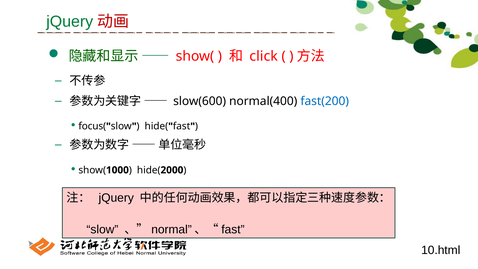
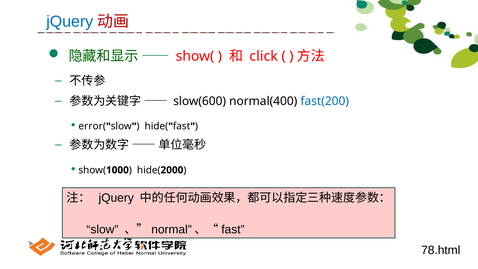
jQuery colour: green -> blue (70, 22)
focus(: focus( -> error( (92, 126)
10.html: 10.html -> 78.html (441, 250)
